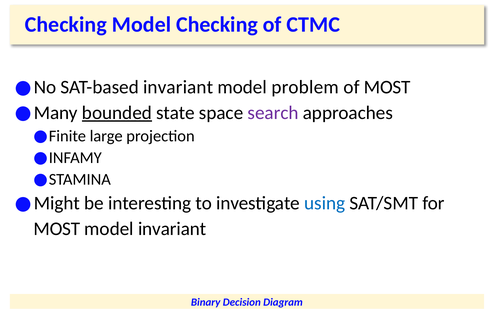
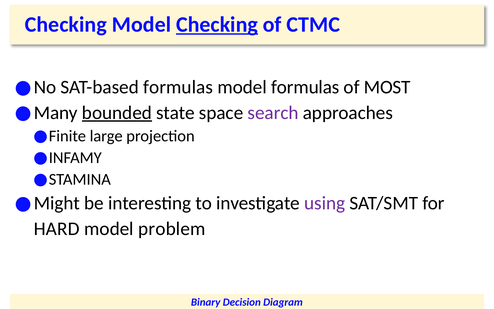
Checking underline: none -> present (217, 25)
SAT-based invariant: invariant -> formulas (178, 87)
model problem: problem -> formulas (305, 87)
using colour: blue -> purple (325, 203)
MOST: MOST -> HARD (57, 229)
model invariant: invariant -> problem (172, 229)
